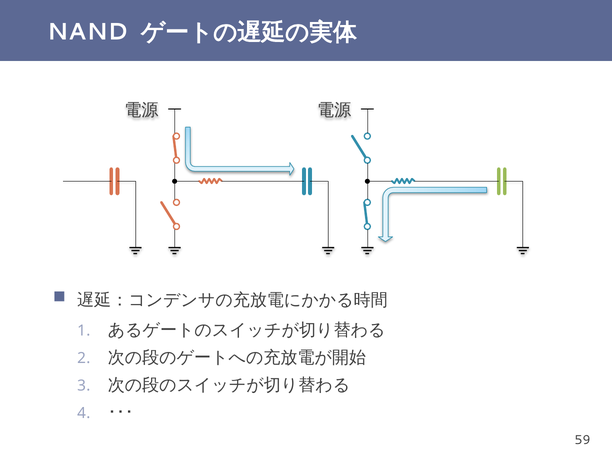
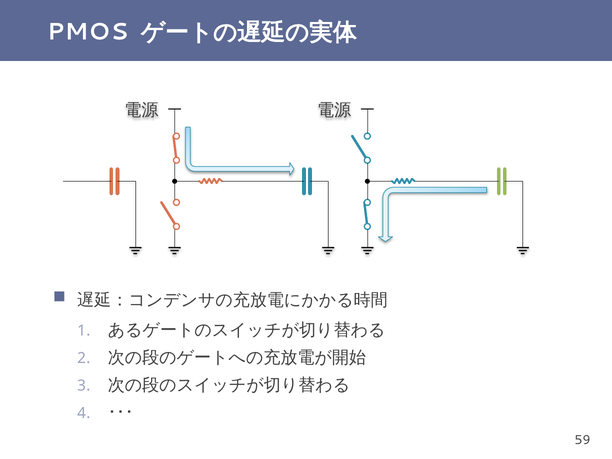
NAND: NAND -> PMOS (88, 32)
